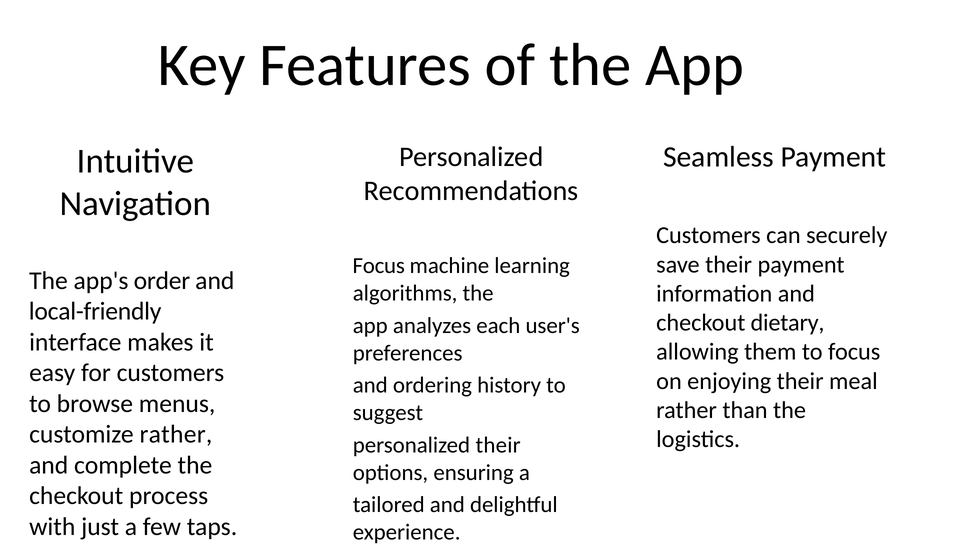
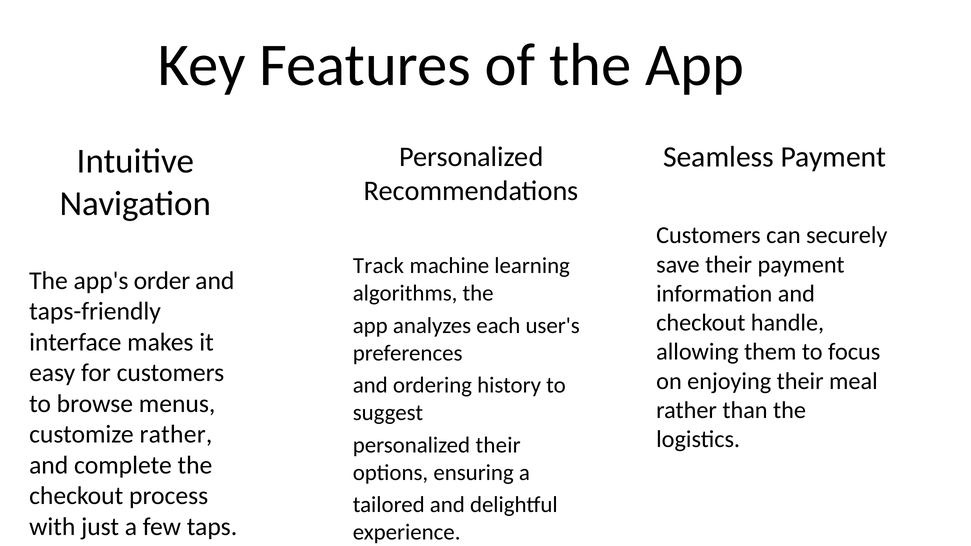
Focus: Focus -> Track (378, 266)
local-friendly: local-friendly -> taps-friendly (95, 312)
dietary: dietary -> handle (787, 323)
